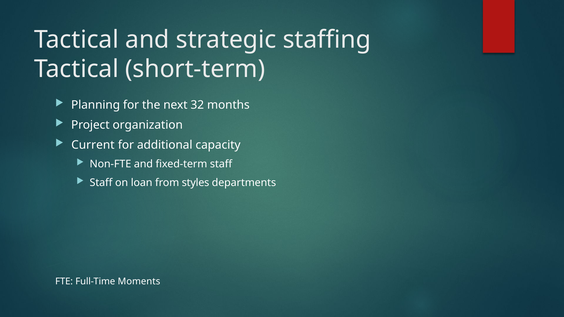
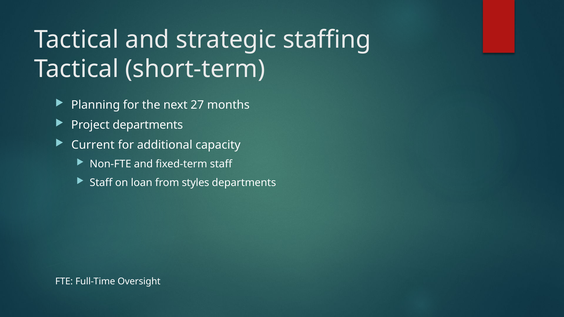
32: 32 -> 27 (197, 105)
Project organization: organization -> departments (148, 125)
Moments: Moments -> Oversight (139, 282)
